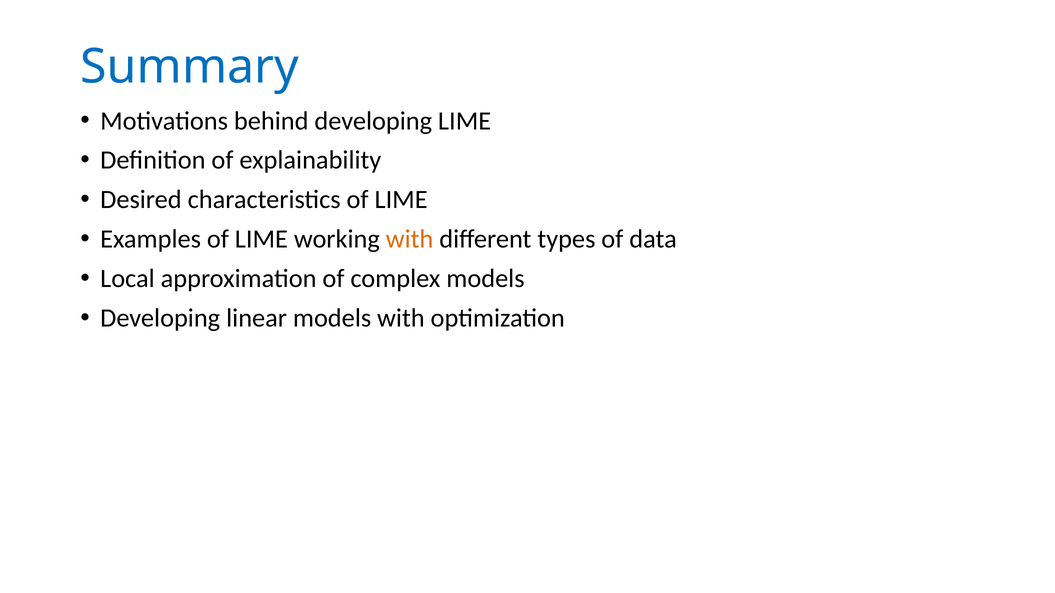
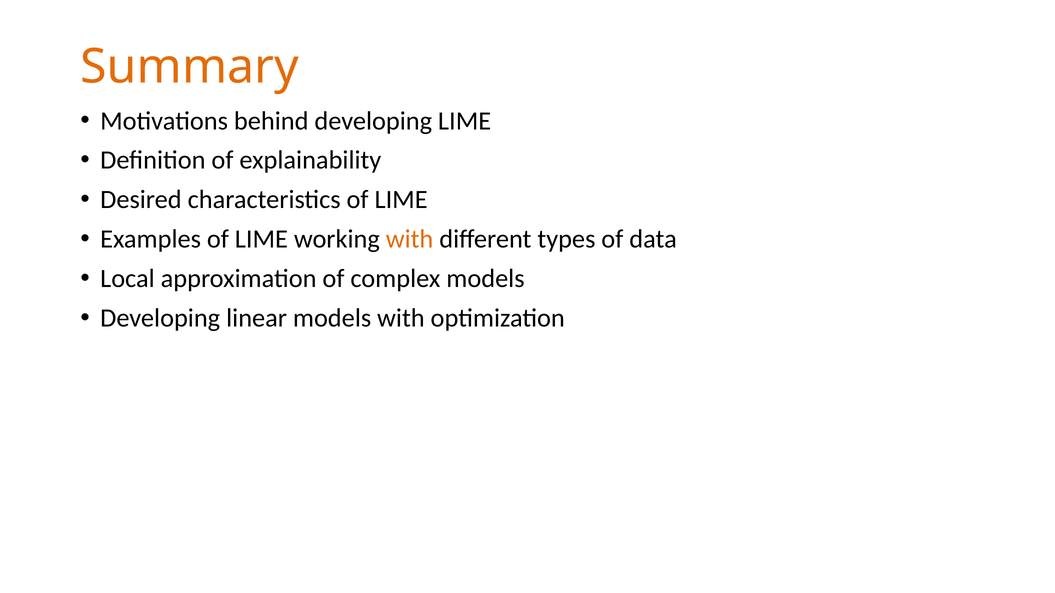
Summary colour: blue -> orange (190, 67)
